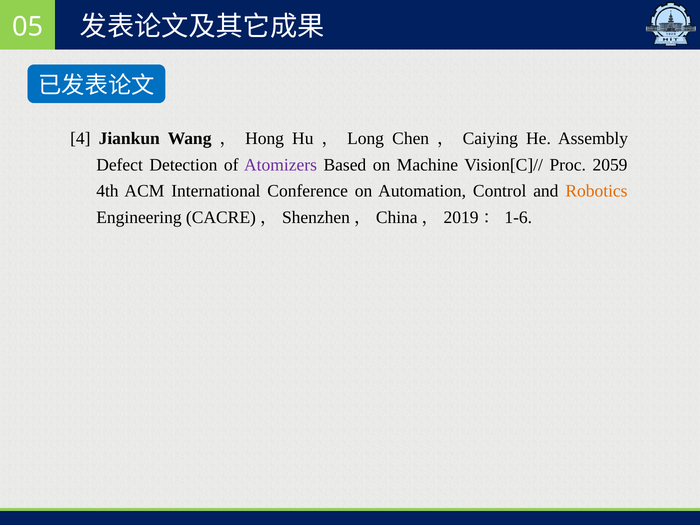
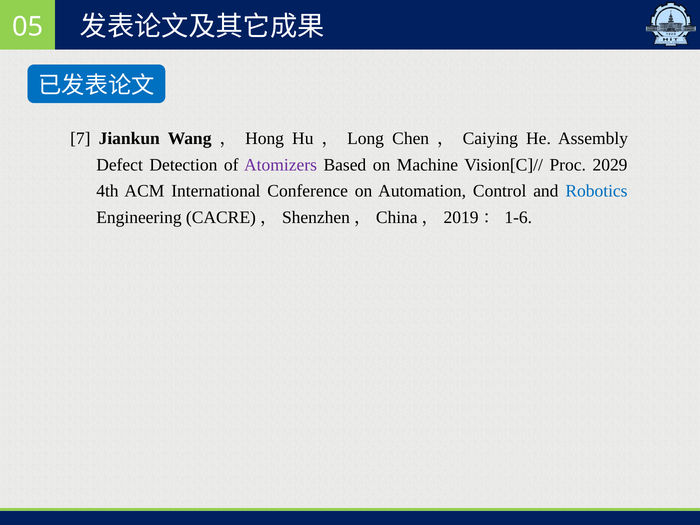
4: 4 -> 7 (80, 139)
2059: 2059 -> 2029 (610, 165)
Robotics colour: orange -> blue (596, 191)
